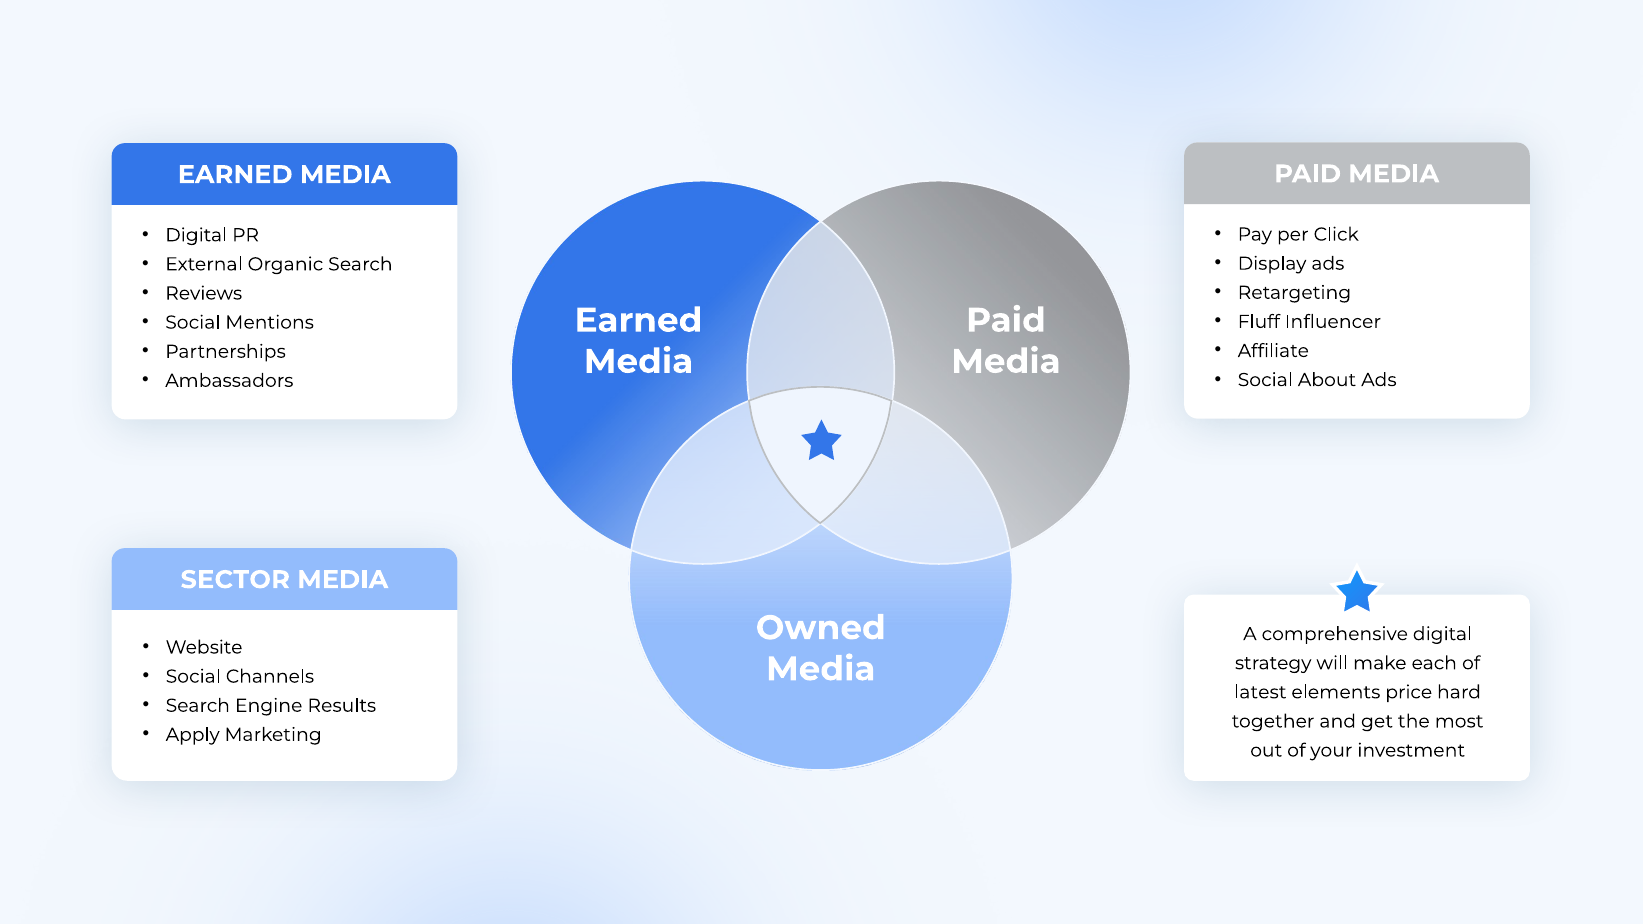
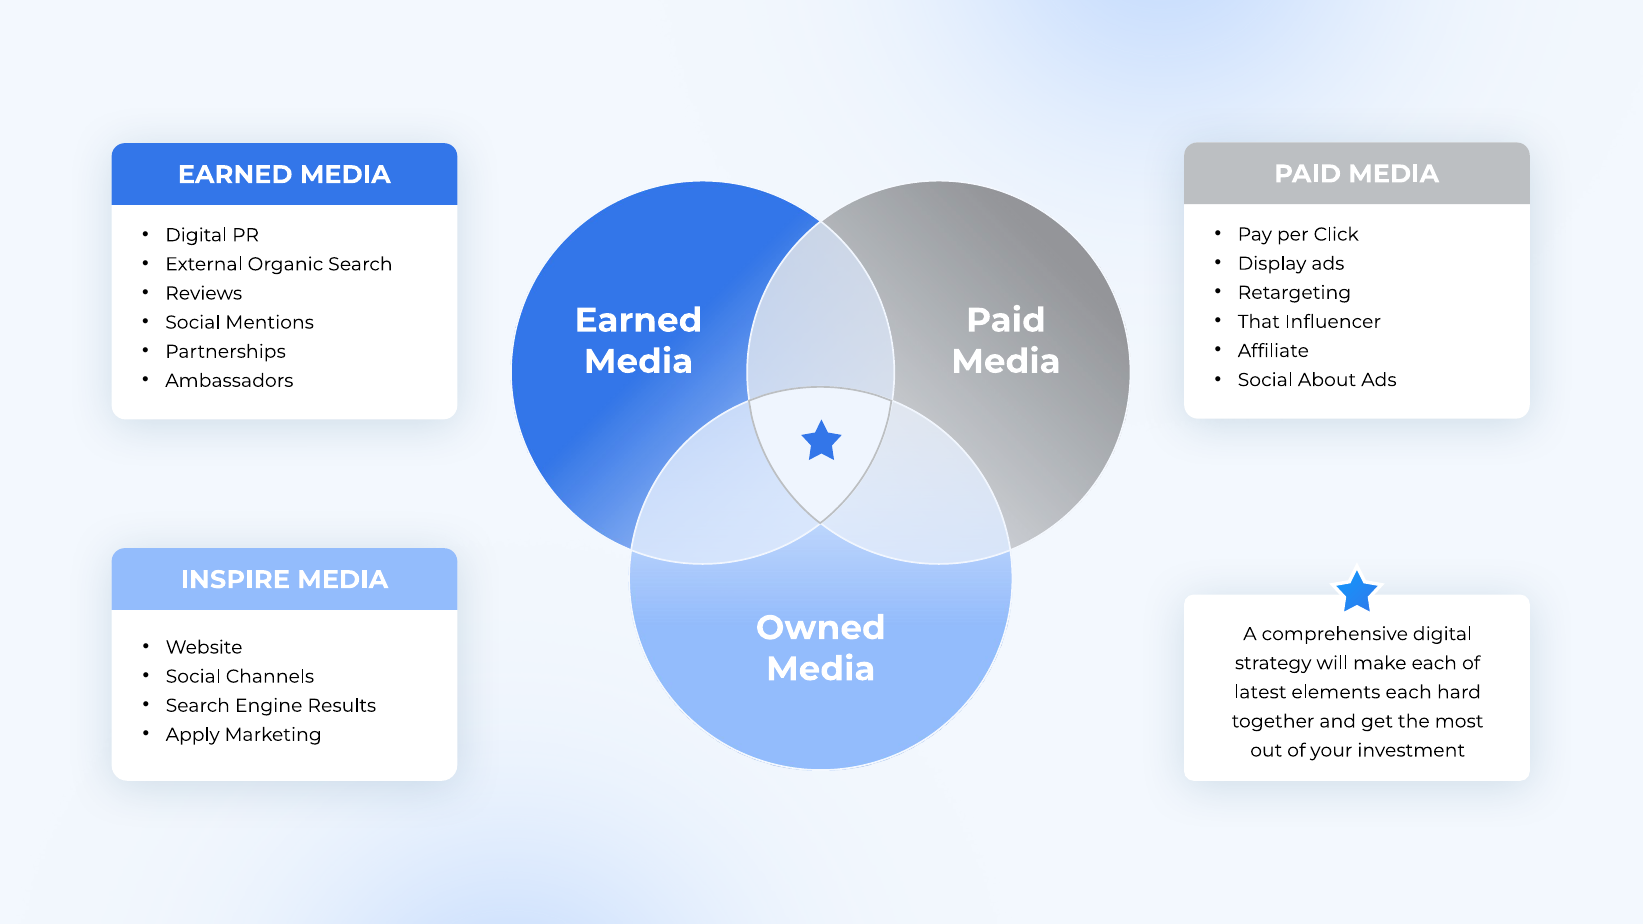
Fluff: Fluff -> That (1259, 322)
SECTOR: SECTOR -> INSPIRE (235, 580)
elements price: price -> each (1409, 692)
